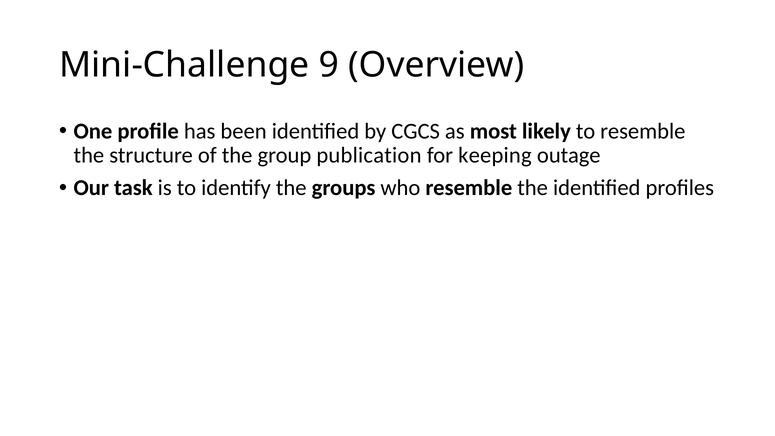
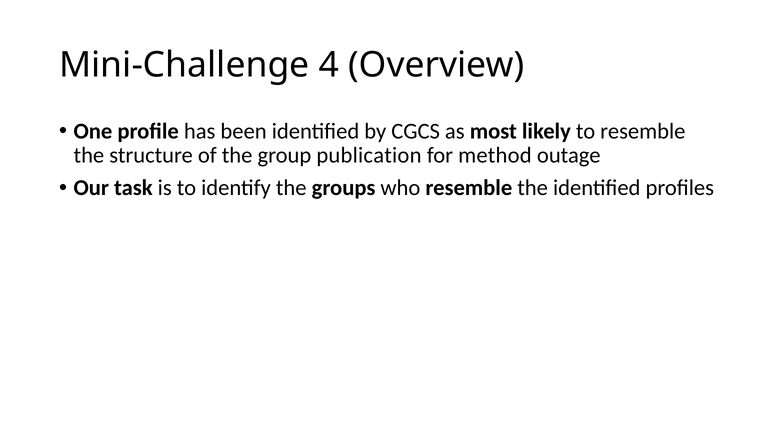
9: 9 -> 4 (329, 65)
keeping: keeping -> method (495, 155)
